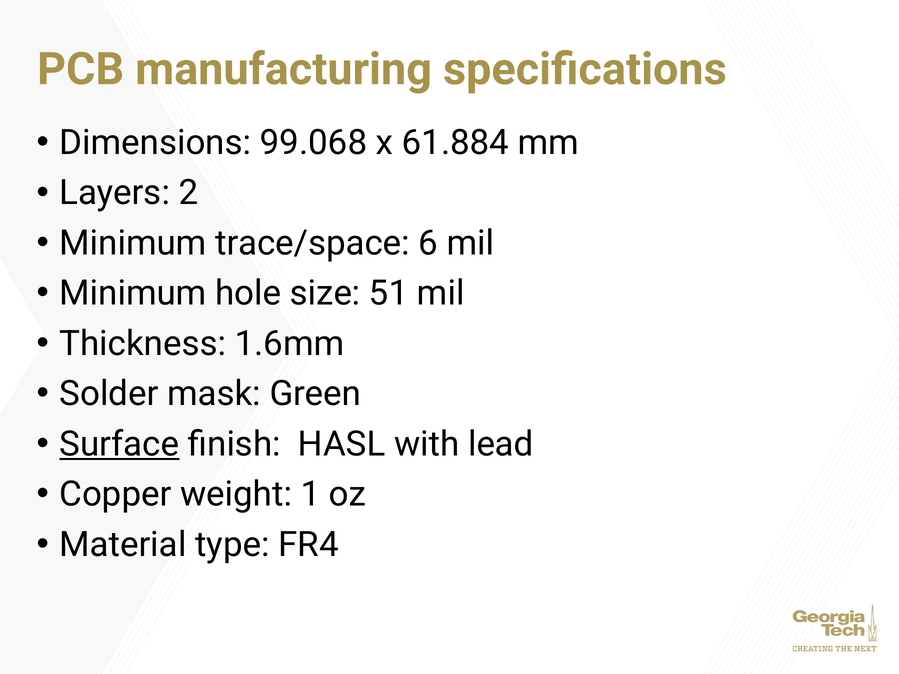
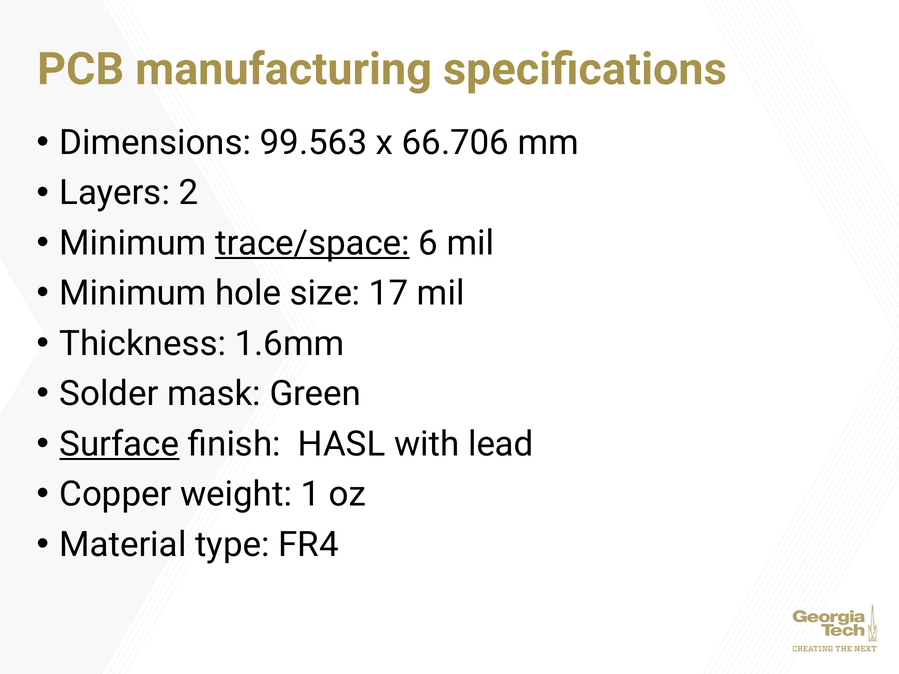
99.068: 99.068 -> 99.563 (314, 143)
61.884: 61.884 -> 66.706 (455, 143)
trace/space underline: none -> present (312, 243)
51: 51 -> 17 (389, 293)
